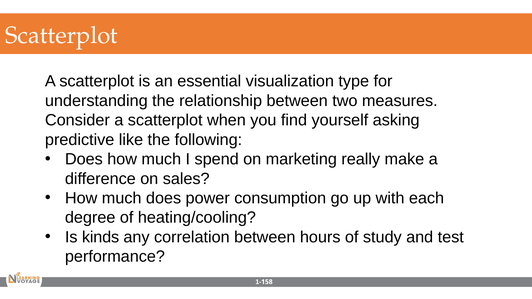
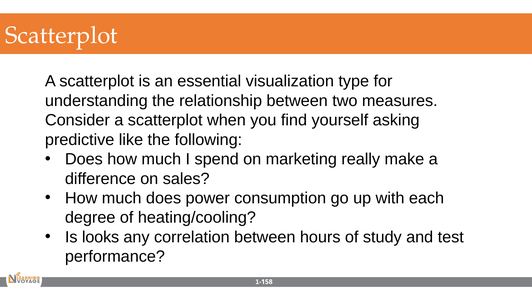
kinds: kinds -> looks (101, 237)
